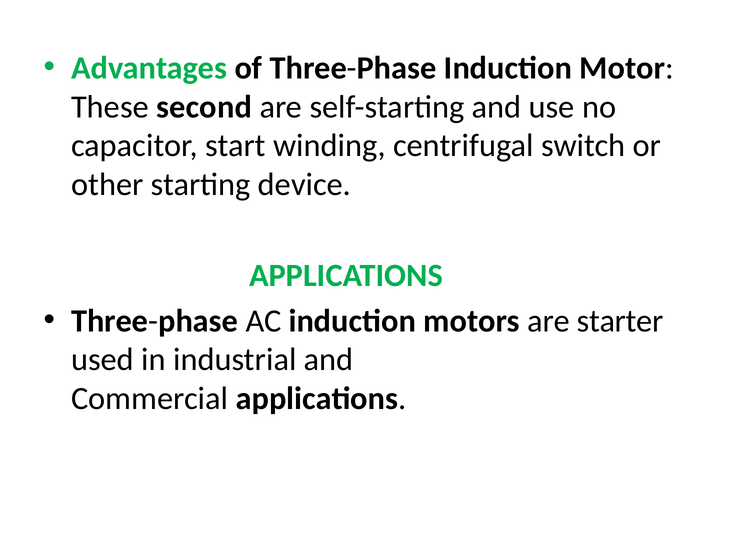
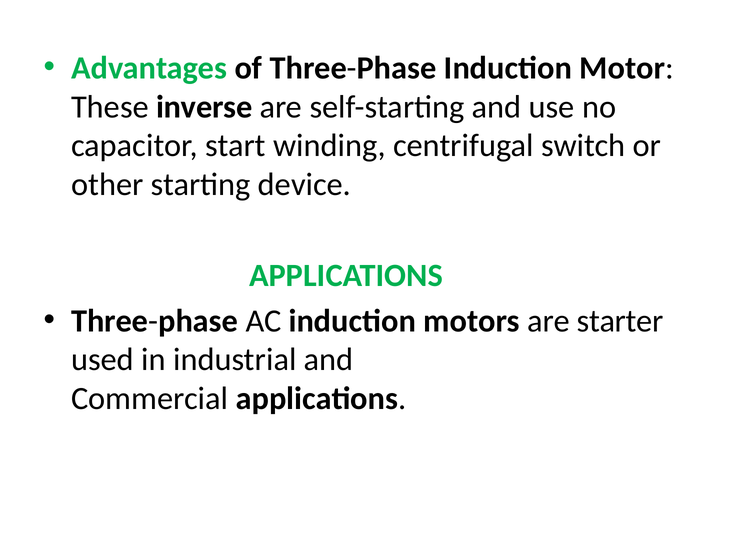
second: second -> inverse (204, 107)
